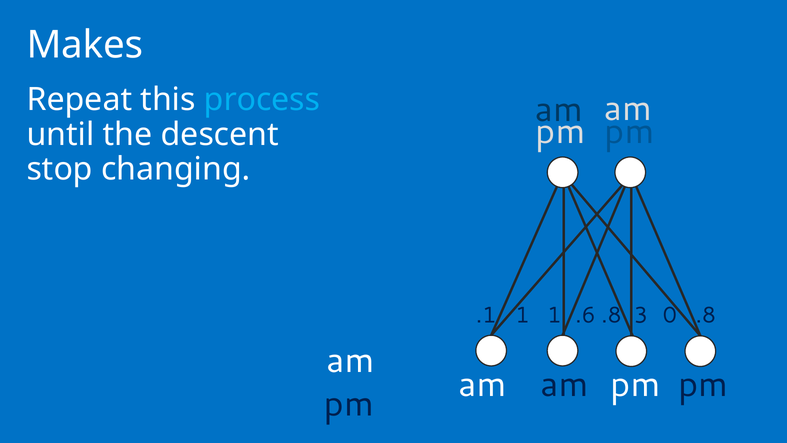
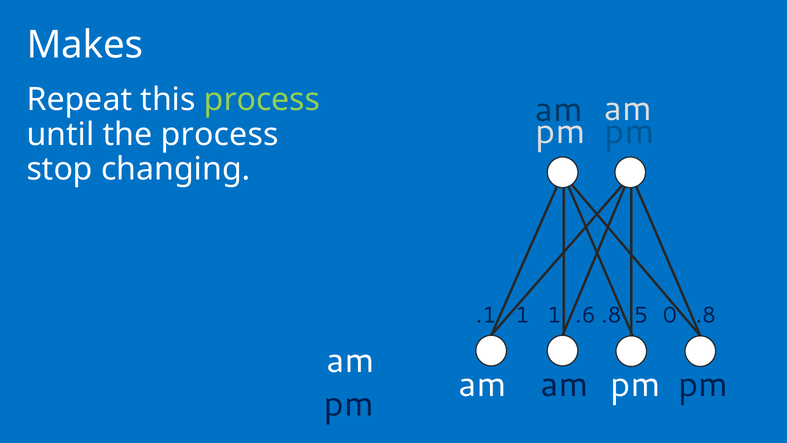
process colour: light blue -> light green (262, 100)
the descent: descent -> process (220, 134)
3: 3 -> 5 (641, 315)
